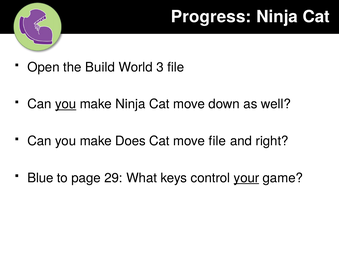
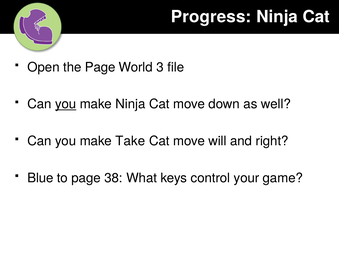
the Build: Build -> Page (100, 67)
Does: Does -> Take (130, 141)
move file: file -> will (217, 141)
29: 29 -> 38 (113, 178)
your underline: present -> none (246, 178)
